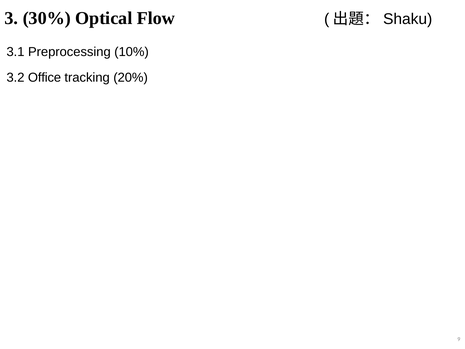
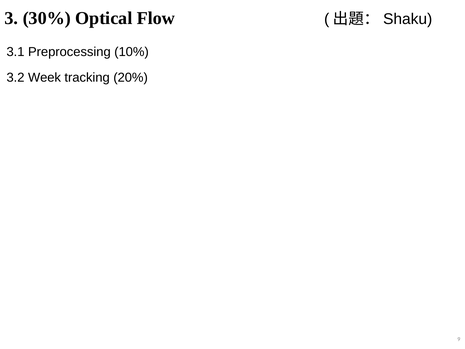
Office: Office -> Week (44, 78)
